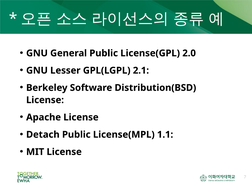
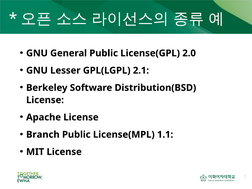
Detach: Detach -> Branch (43, 135)
